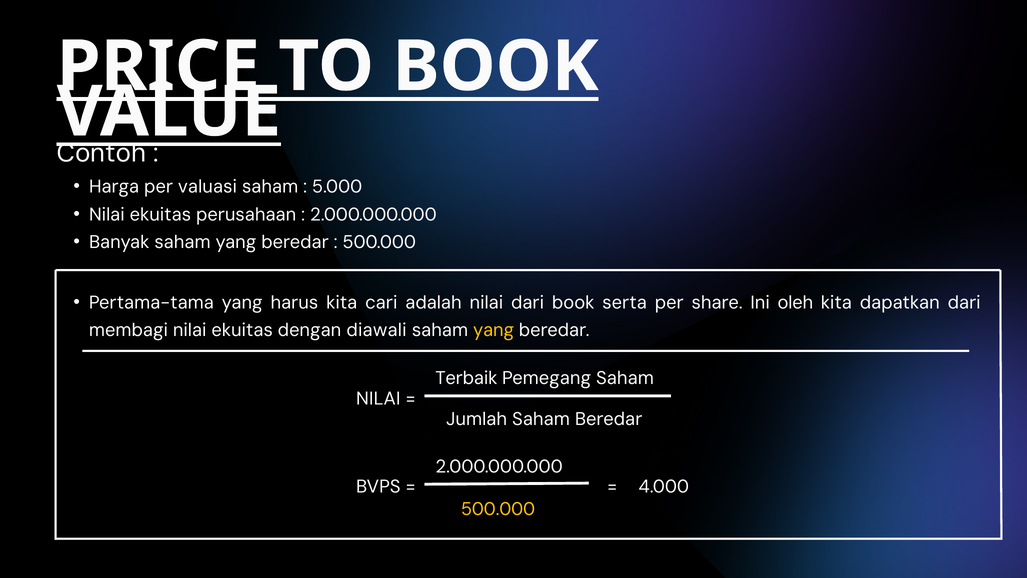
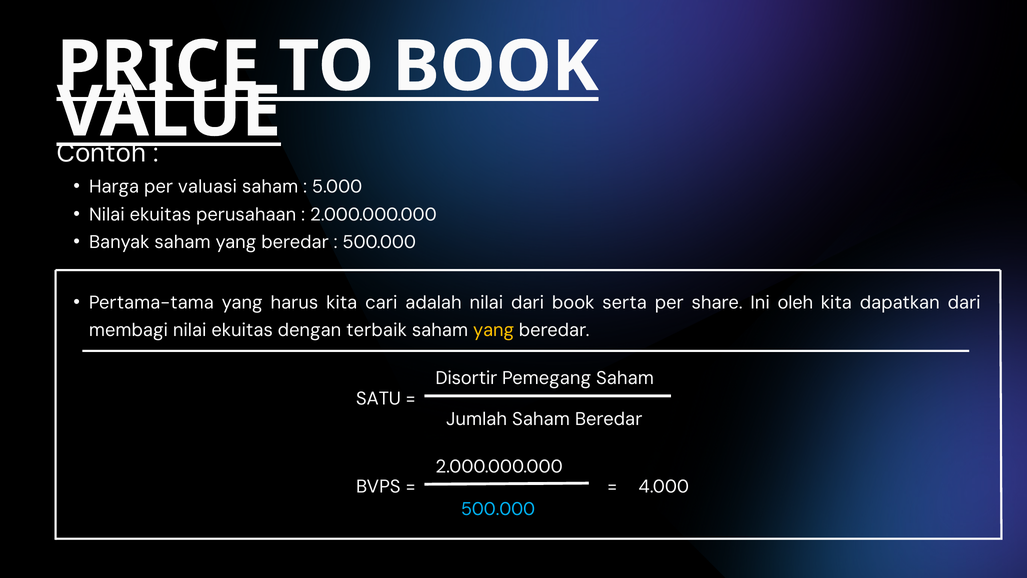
diawali: diawali -> terbaik (377, 330)
Terbaik: Terbaik -> Disortir (466, 378)
NILAI: NILAI -> SATU (378, 398)
500.000 colour: yellow -> light blue (498, 509)
